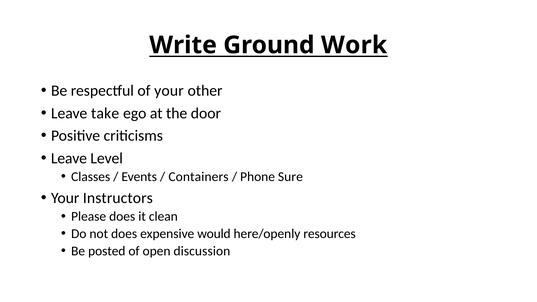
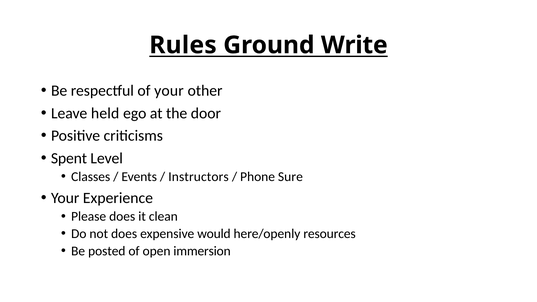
Write: Write -> Rules (183, 45)
Work: Work -> Write (354, 45)
take: take -> held (105, 113)
Leave: Leave -> Spent (69, 158)
Containers: Containers -> Instructors (199, 177)
Instructors: Instructors -> Experience (118, 198)
discussion: discussion -> immersion (202, 251)
